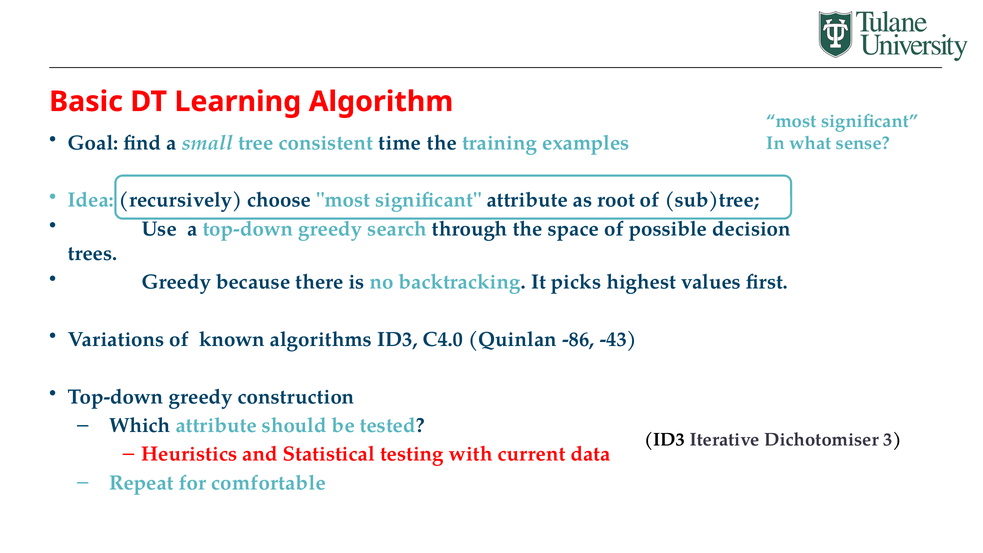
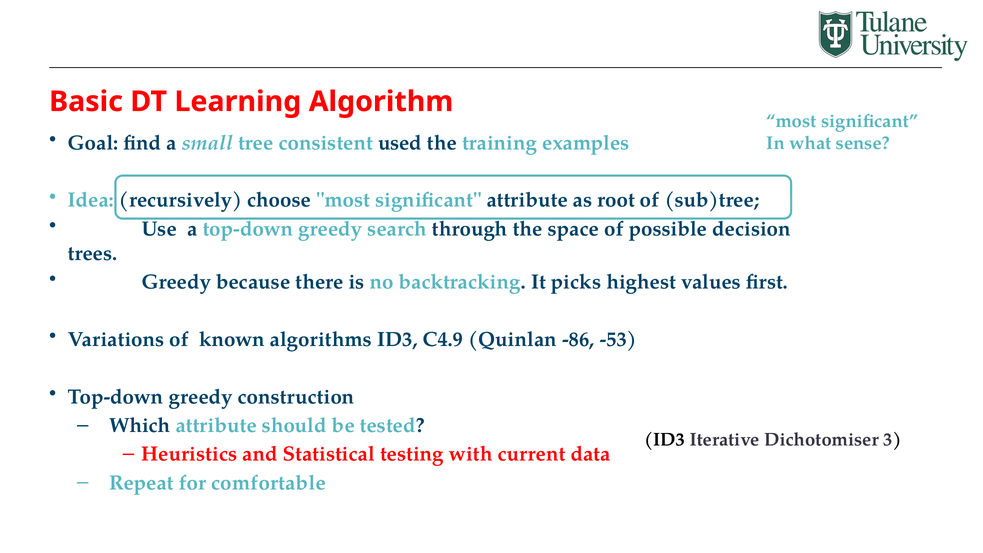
time: time -> used (400, 143)
C4.0: C4.0 -> C4.9 (443, 339)
-43: -43 -> -53 (618, 339)
